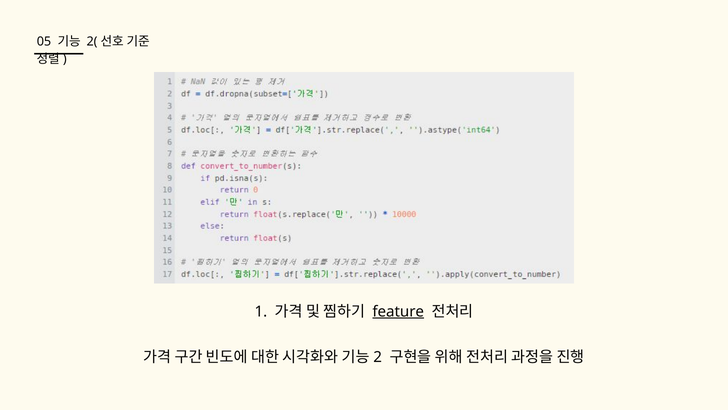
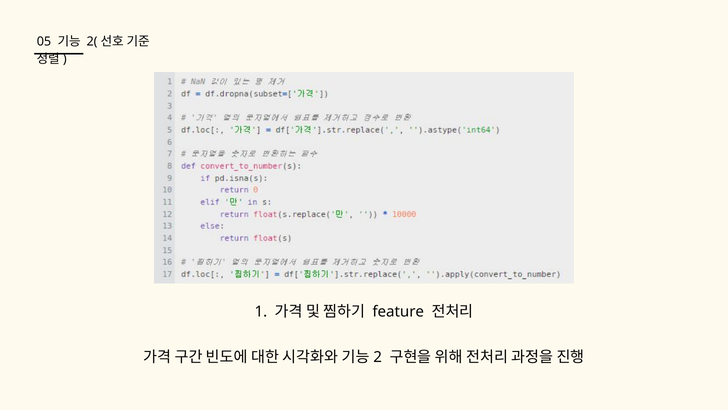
feature underline: present -> none (398, 311)
